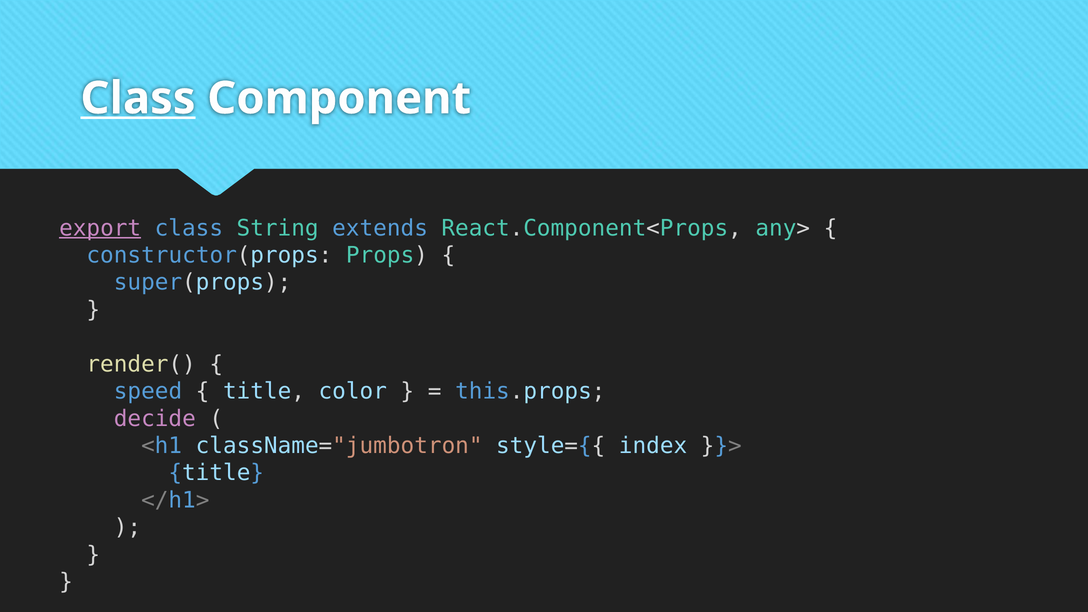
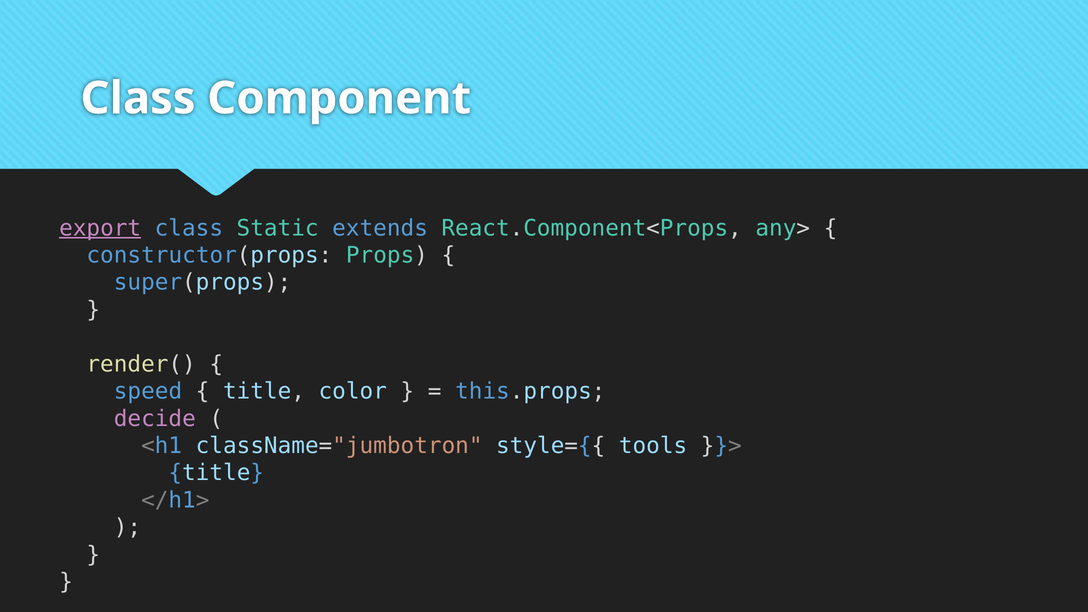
Class underline: present -> none (138, 98)
String: String -> Static (278, 228)
index: index -> tools (653, 446)
